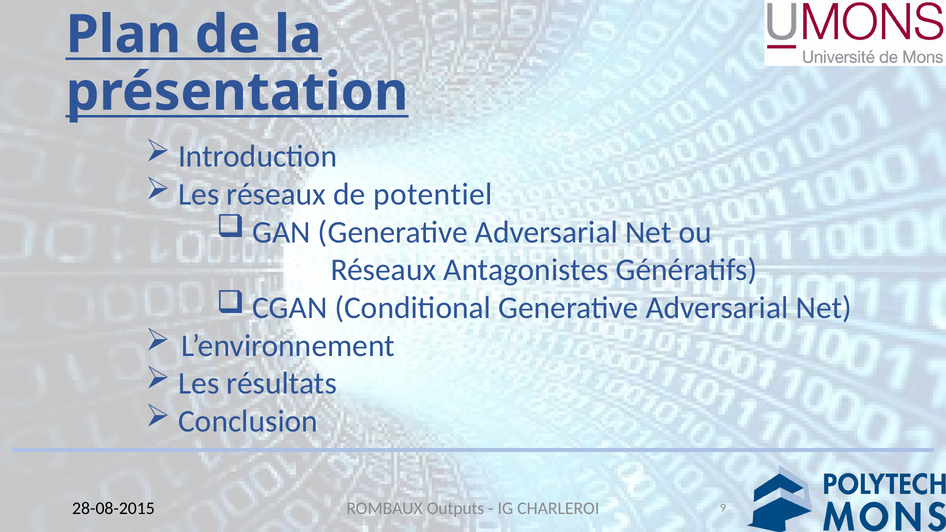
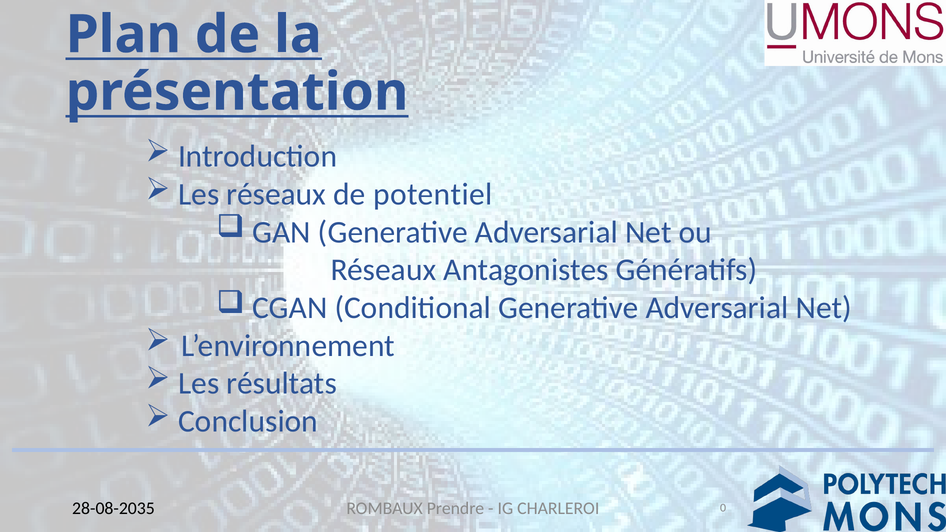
Outputs: Outputs -> Prendre (455, 508)
9: 9 -> 0 (723, 508)
28-08-2015: 28-08-2015 -> 28-08-2035 (113, 509)
